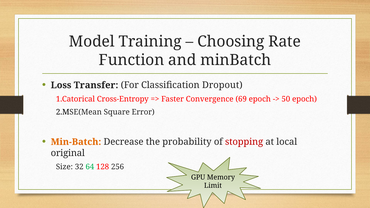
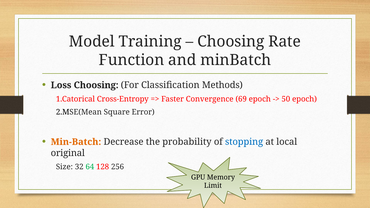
Loss Transfer: Transfer -> Choosing (96, 85)
Dropout: Dropout -> Methods (222, 85)
stopping colour: red -> blue (244, 142)
